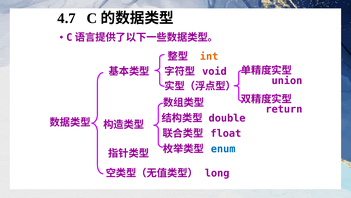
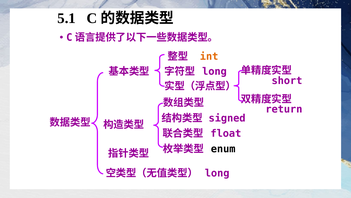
4.7: 4.7 -> 5.1 (67, 18)
void: void -> long (214, 71)
union: union -> short (287, 80)
double: double -> signed (227, 118)
enum colour: blue -> black (223, 149)
